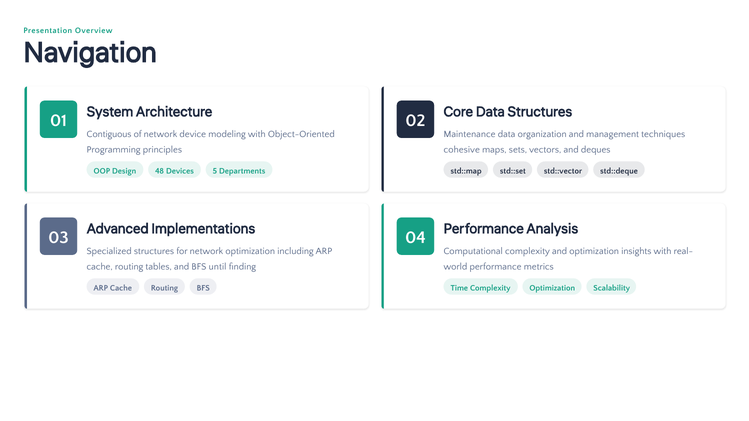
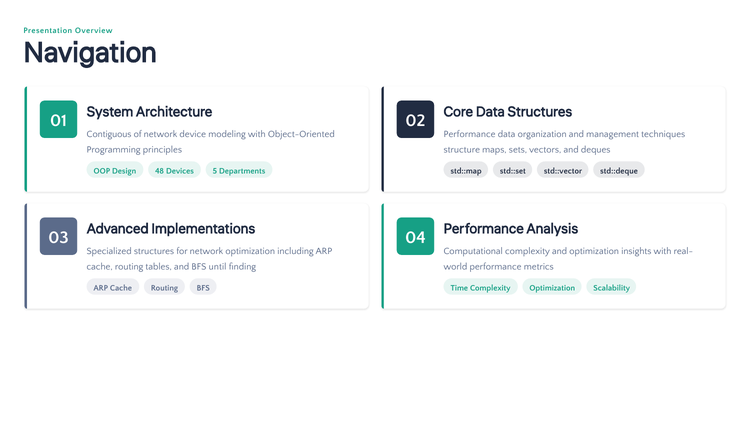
Maintenance: Maintenance -> Performance (470, 134)
cohesive: cohesive -> structure (462, 150)
